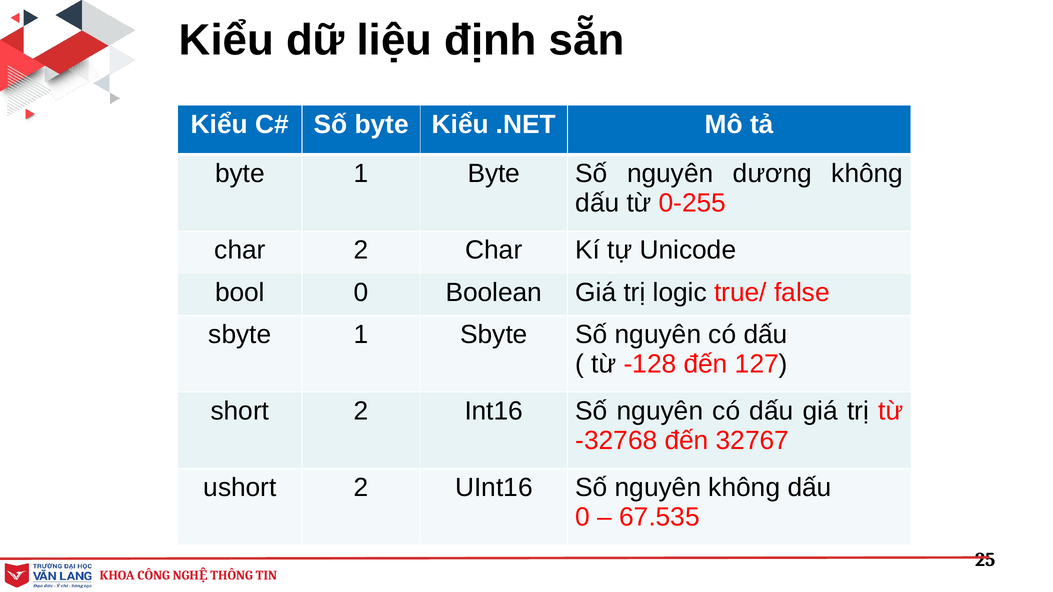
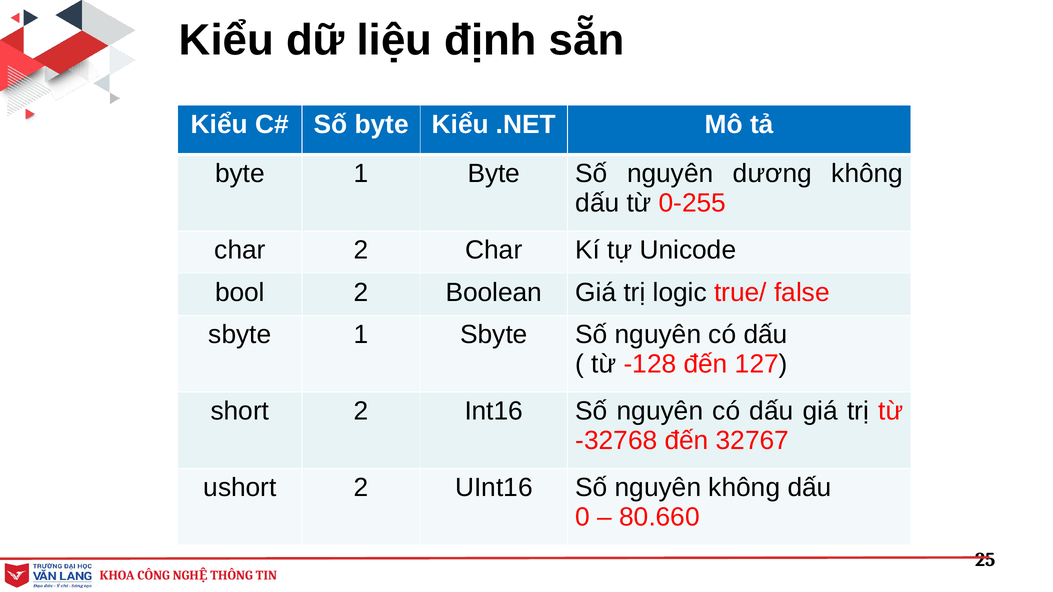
bool 0: 0 -> 2 (361, 292)
67.535: 67.535 -> 80.660 (659, 517)
